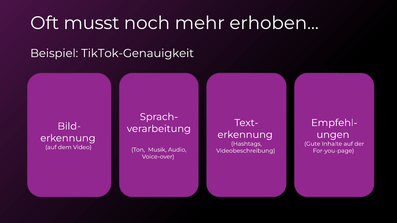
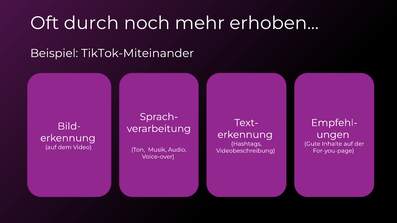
musst: musst -> durch (91, 23)
TikTok-Genauigkeit: TikTok-Genauigkeit -> TikTok-Miteinander (138, 53)
